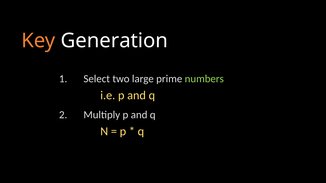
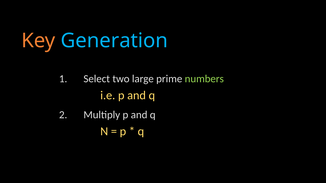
Generation colour: white -> light blue (114, 41)
